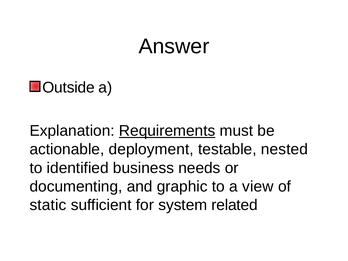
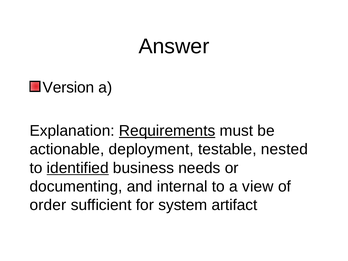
Outside: Outside -> Version (68, 87)
identified underline: none -> present (78, 168)
graphic: graphic -> internal (182, 187)
static: static -> order (48, 205)
related: related -> artifact (234, 205)
